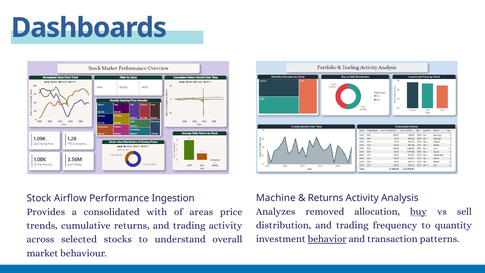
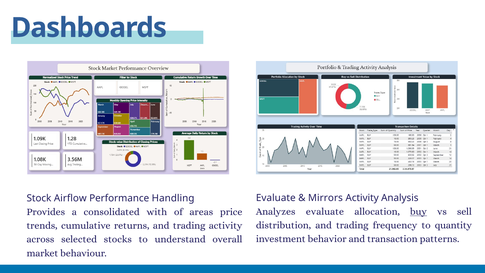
Machine: Machine -> Evaluate (276, 198)
Returns: Returns -> Mirrors (325, 198)
Ingestion: Ingestion -> Handling (173, 198)
Analyzes removed: removed -> evaluate (325, 211)
behavior underline: present -> none (327, 239)
